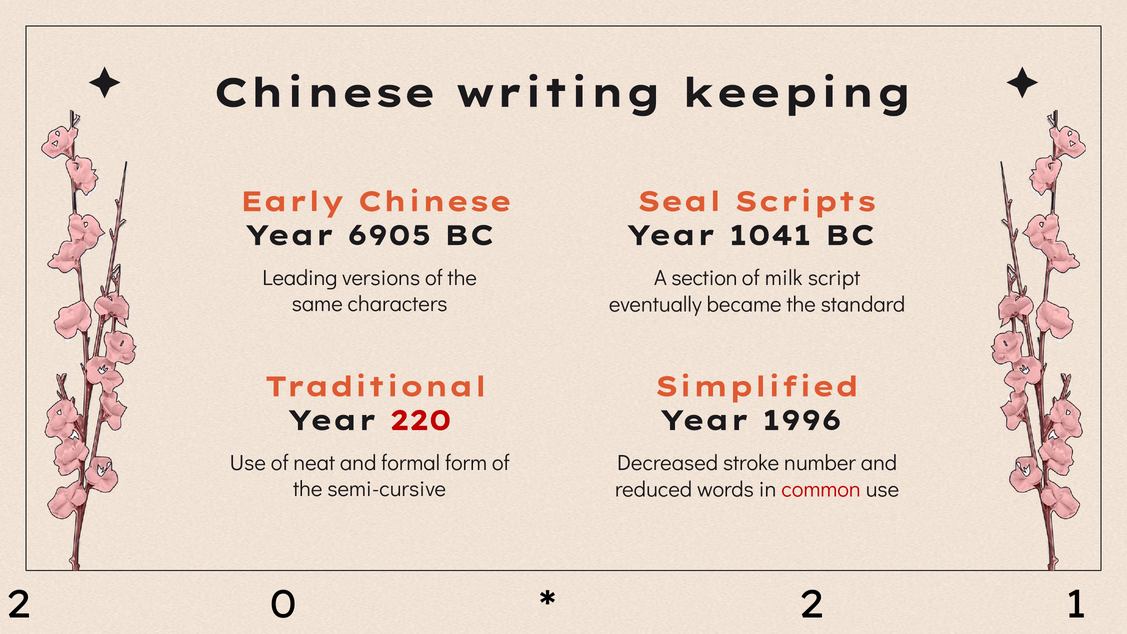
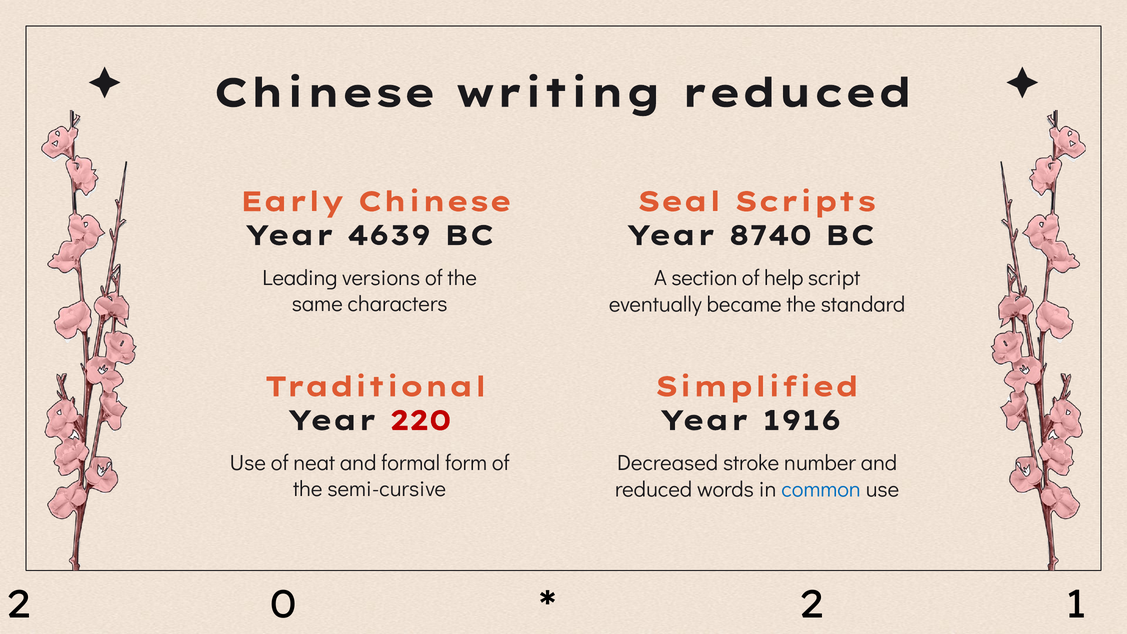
writing keeping: keeping -> reduced (797, 93)
6905: 6905 -> 4639 (389, 236)
1041: 1041 -> 8740 (770, 236)
milk: milk -> help (784, 278)
1996: 1996 -> 1916 (802, 421)
common colour: red -> blue (821, 489)
